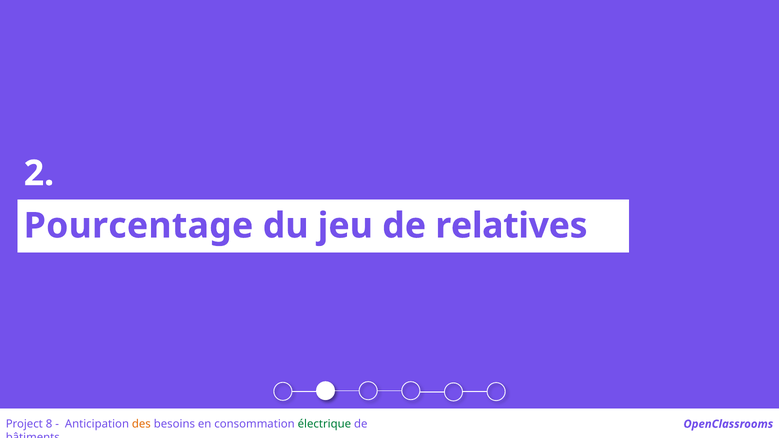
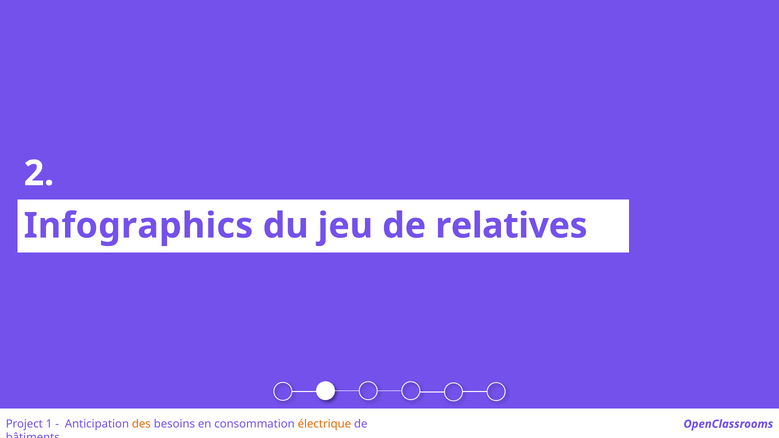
Pourcentage: Pourcentage -> Infographics (138, 226)
8: 8 -> 1 (49, 424)
électrique colour: green -> orange (324, 424)
